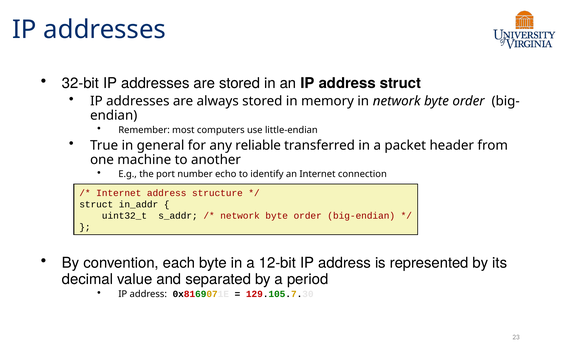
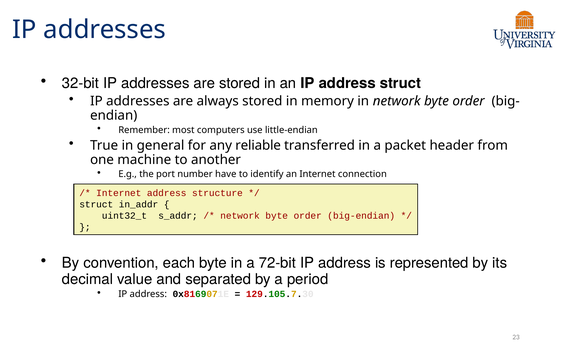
echo: echo -> have (226, 174)
12-bit: 12-bit -> 72-bit (277, 263)
